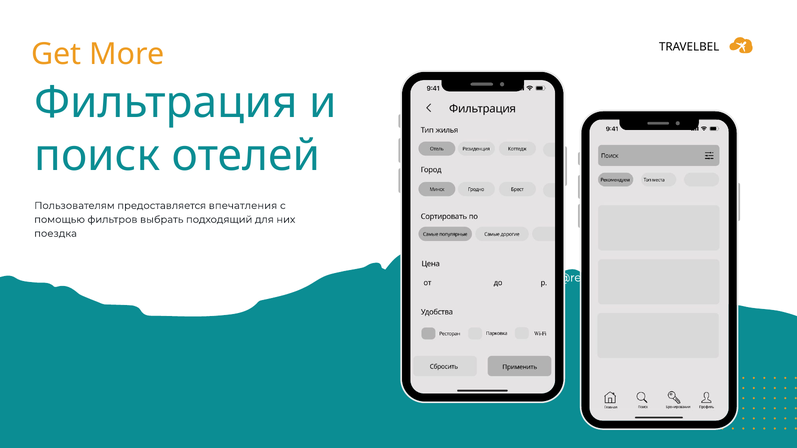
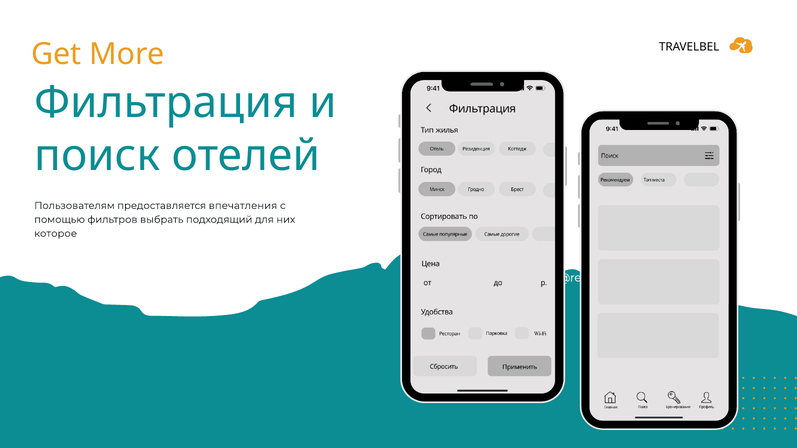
поездка: поездка -> которое (56, 234)
